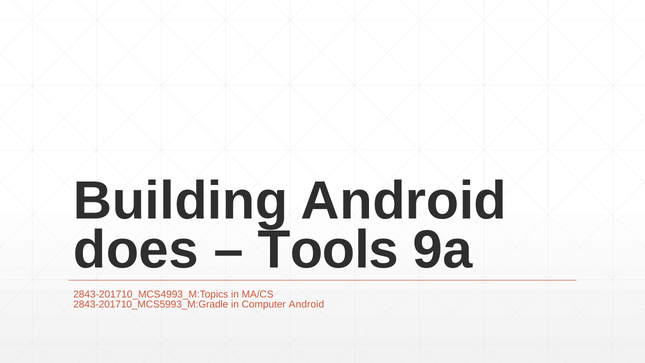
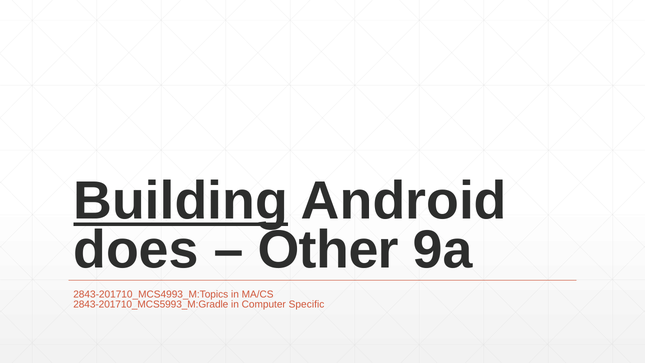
Building underline: none -> present (181, 201)
Tools: Tools -> Other (328, 250)
Computer Android: Android -> Specific (307, 304)
